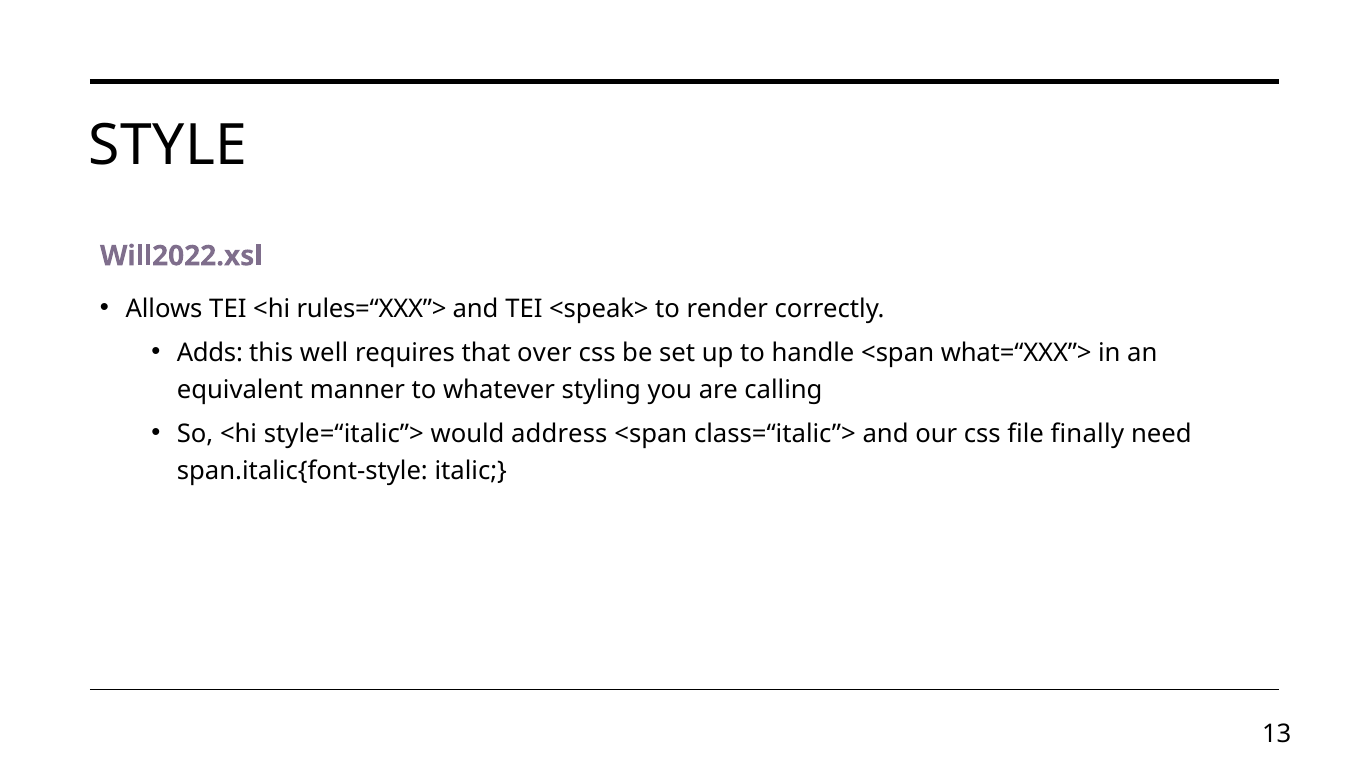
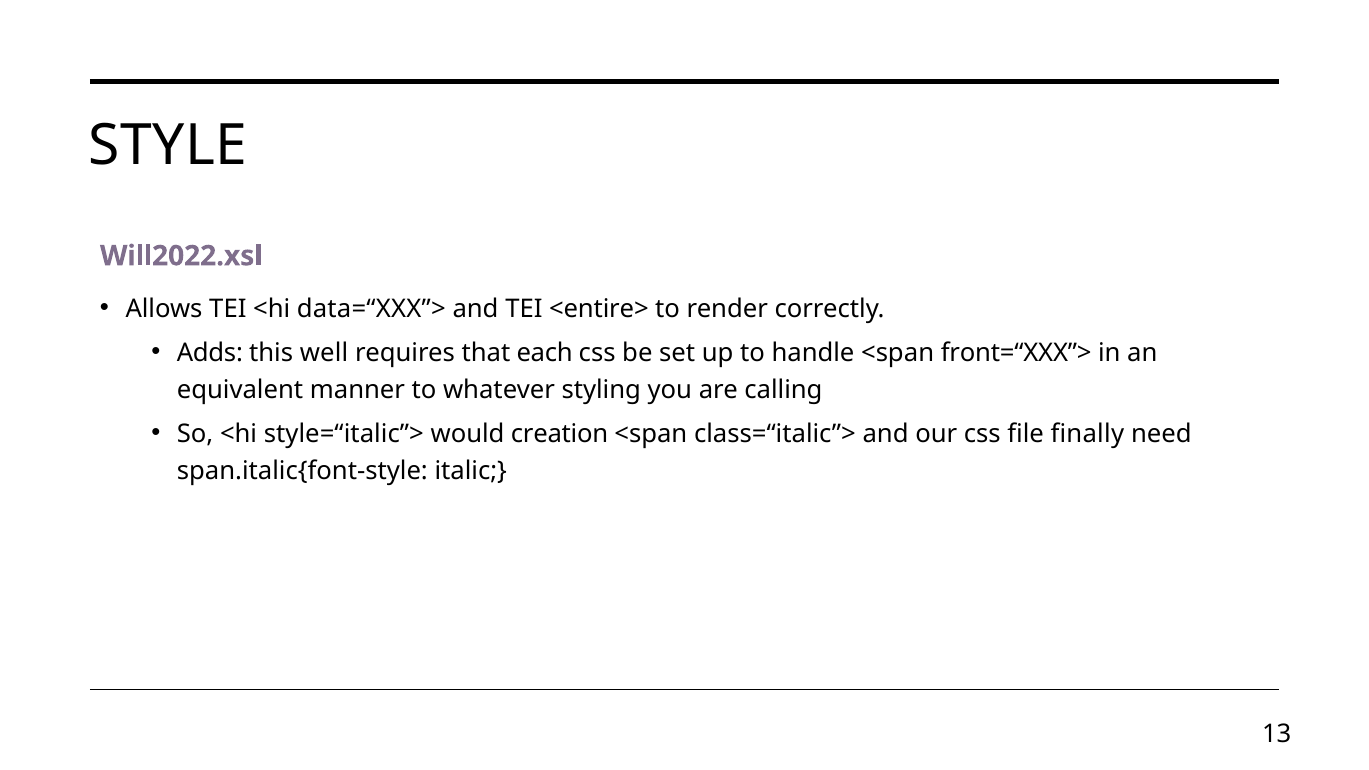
rules=“XXX”>: rules=“XXX”> -> data=“XXX”> (371, 309)
<speak>: <speak> -> <entire> (599, 309)
over: over -> each (545, 353)
what=“XXX”>: what=“XXX”> -> front=“XXX”> (1016, 353)
address: address -> creation (560, 434)
